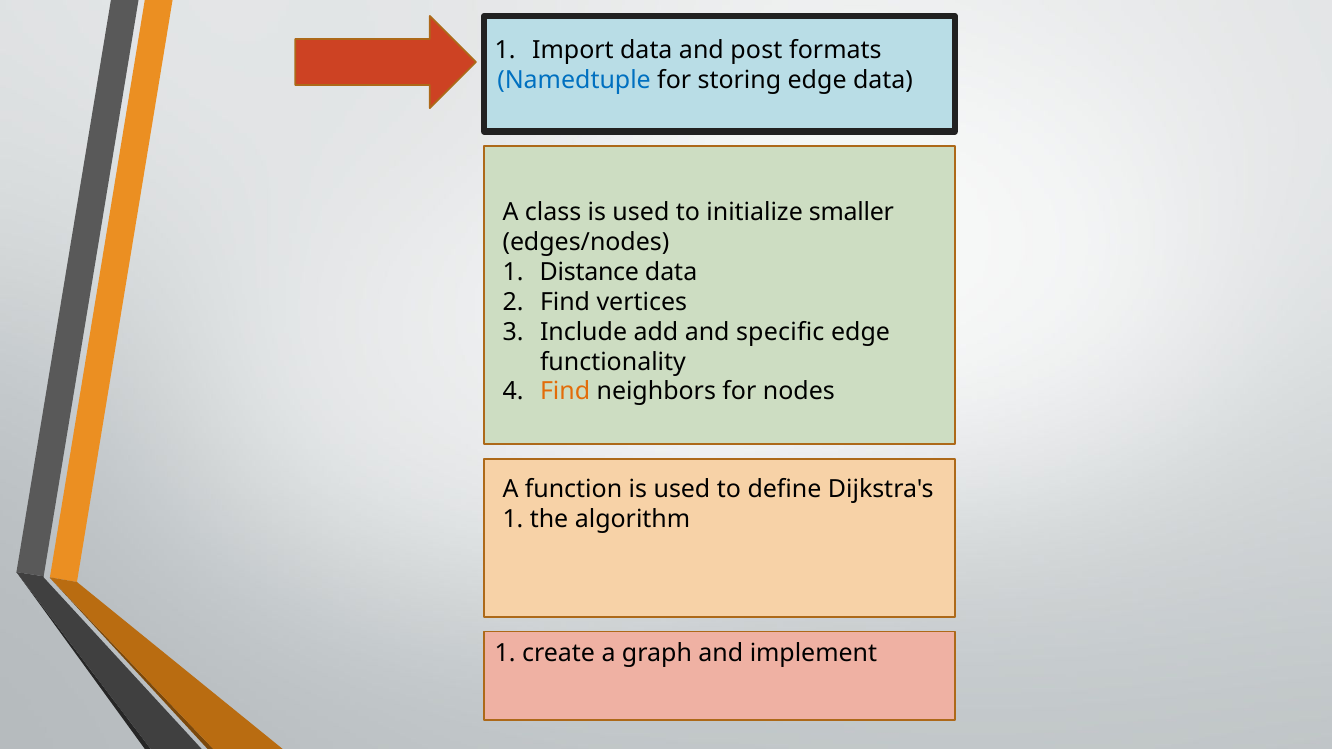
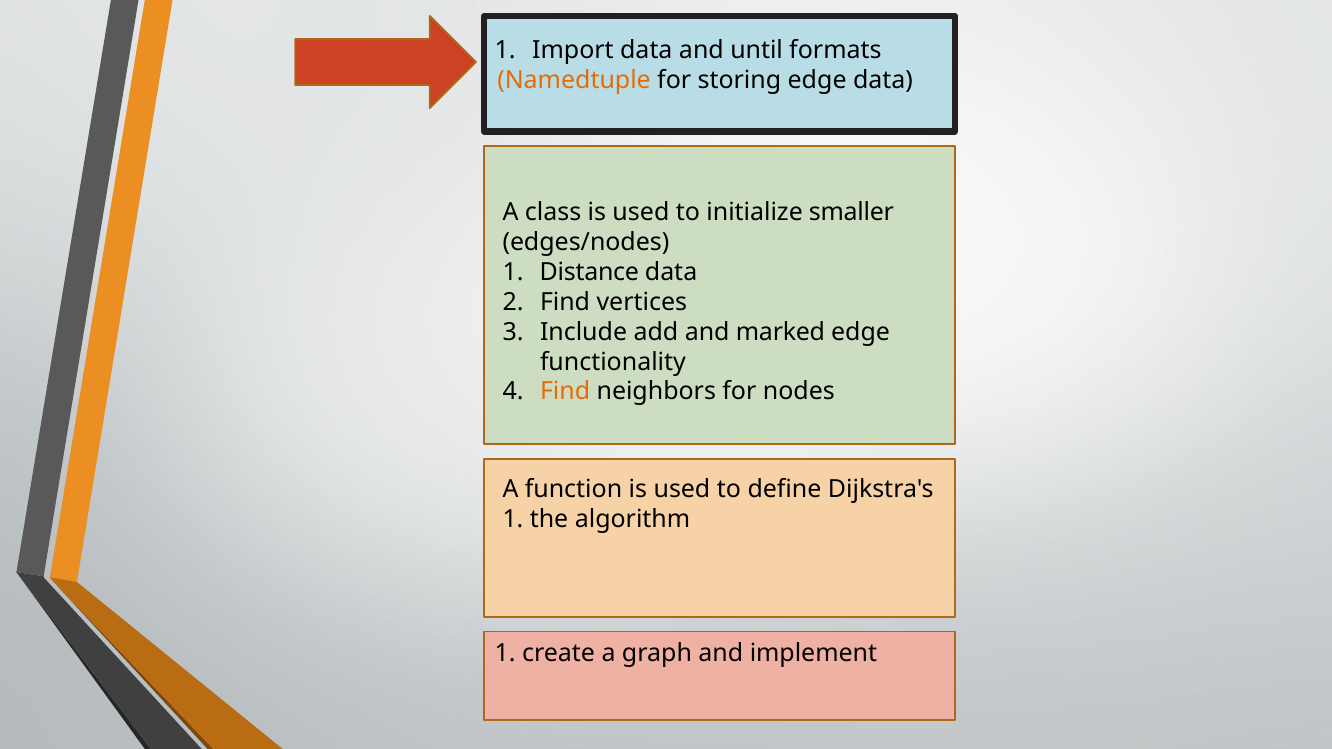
post: post -> until (757, 50)
Namedtuple colour: blue -> orange (574, 80)
specific: specific -> marked (780, 332)
